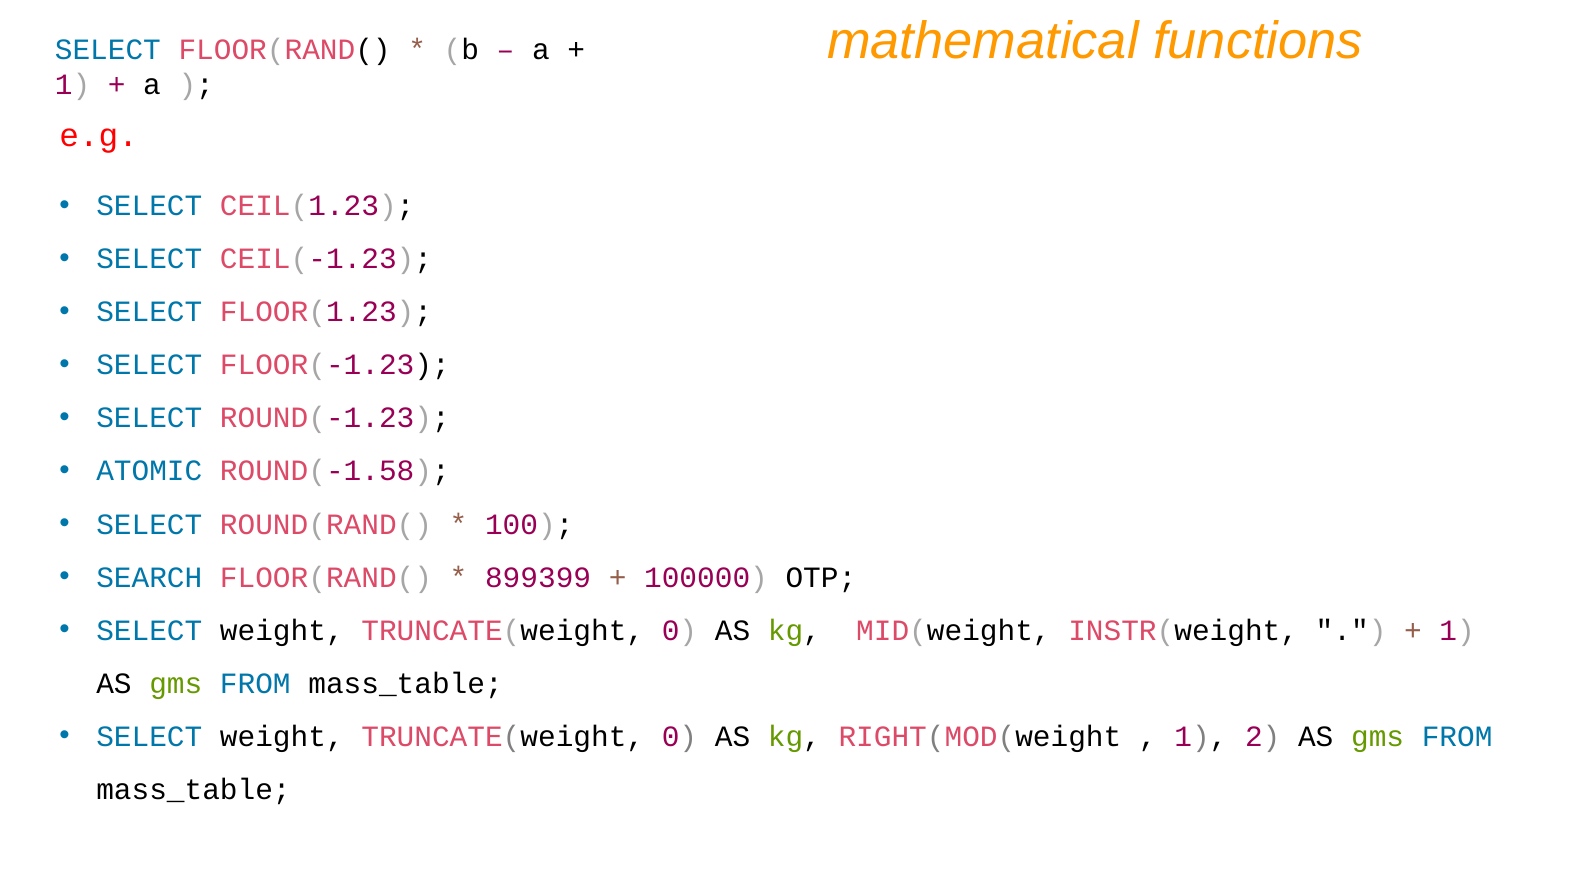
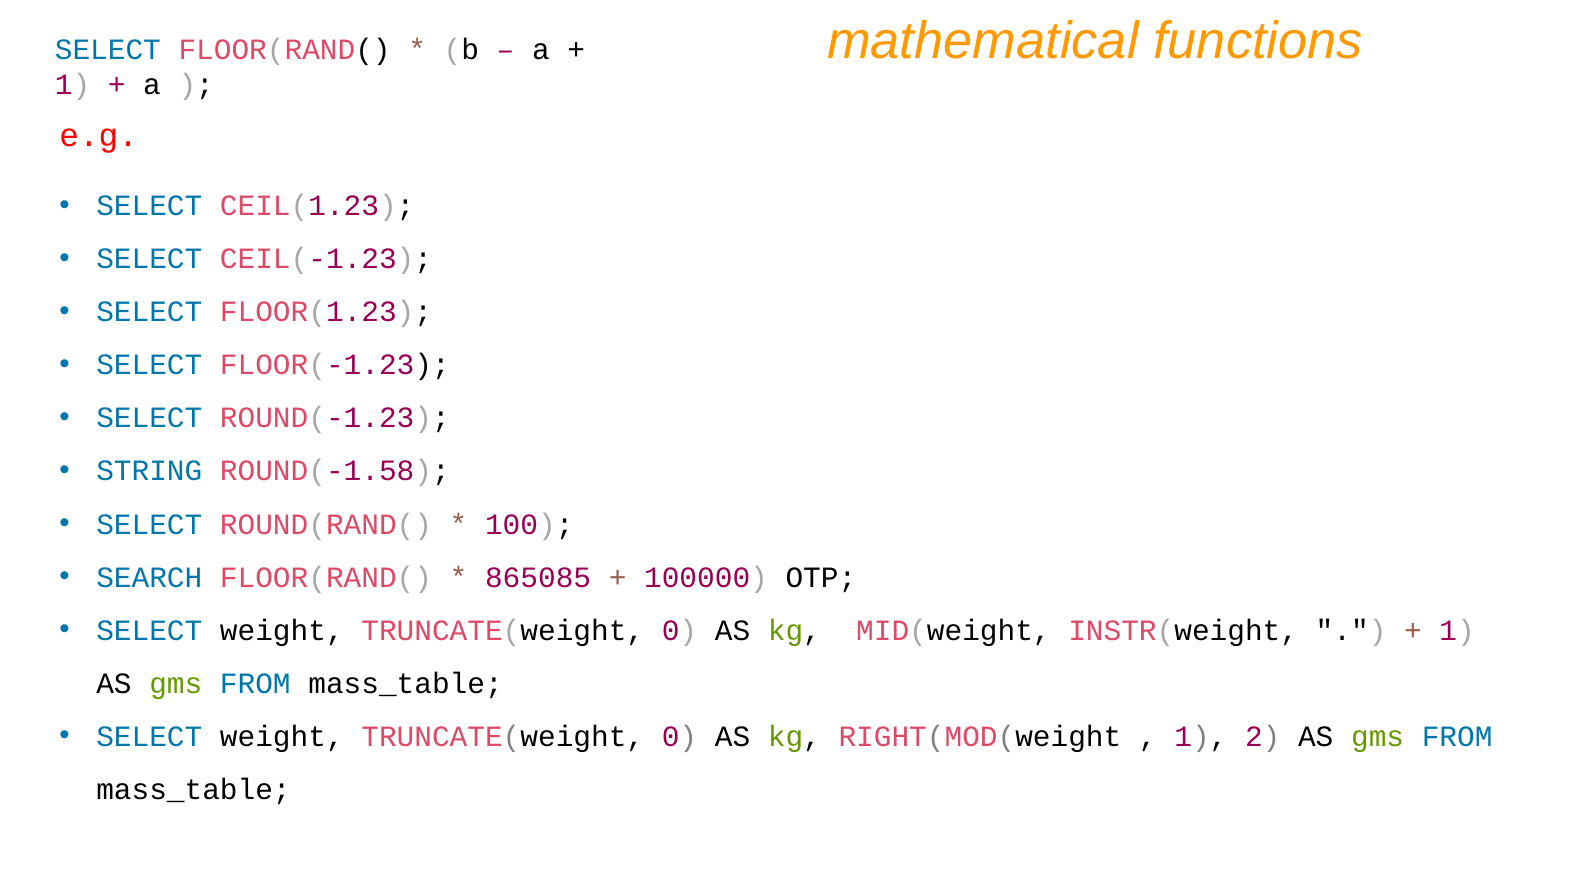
ATOMIC: ATOMIC -> STRING (149, 471)
899399: 899399 -> 865085 (538, 577)
